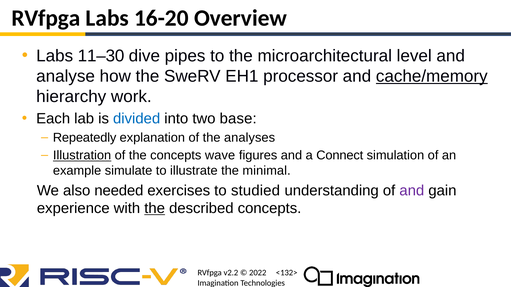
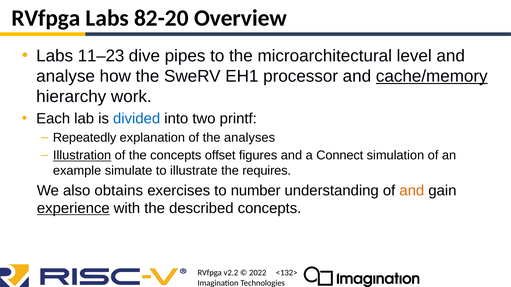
16-20: 16-20 -> 82-20 (161, 18)
11–30: 11–30 -> 11–23 (101, 56)
base: base -> printf (238, 119)
wave: wave -> offset (220, 156)
minimal: minimal -> requires (267, 171)
needed: needed -> obtains (119, 191)
studied: studied -> number (256, 191)
and colour: purple -> orange (412, 191)
experience underline: none -> present (73, 209)
the underline: present -> none (155, 209)
